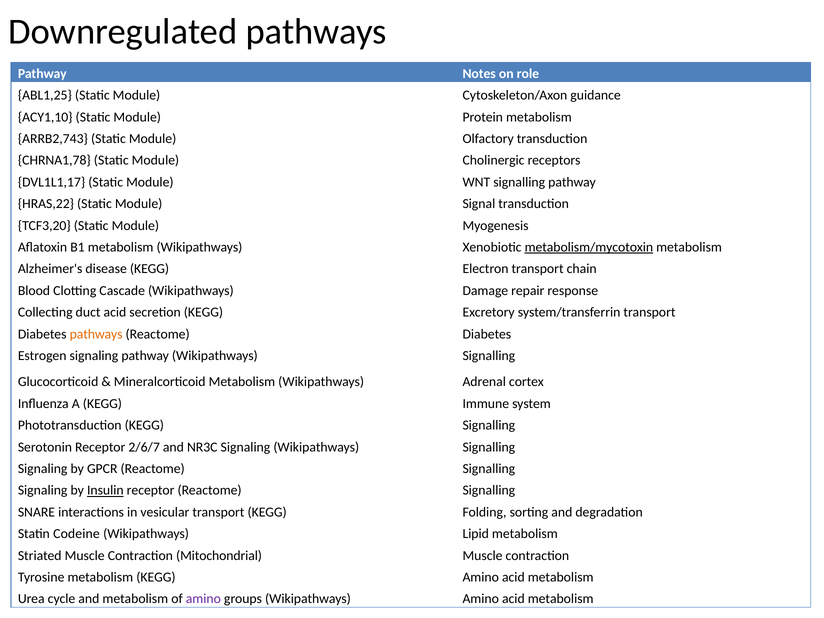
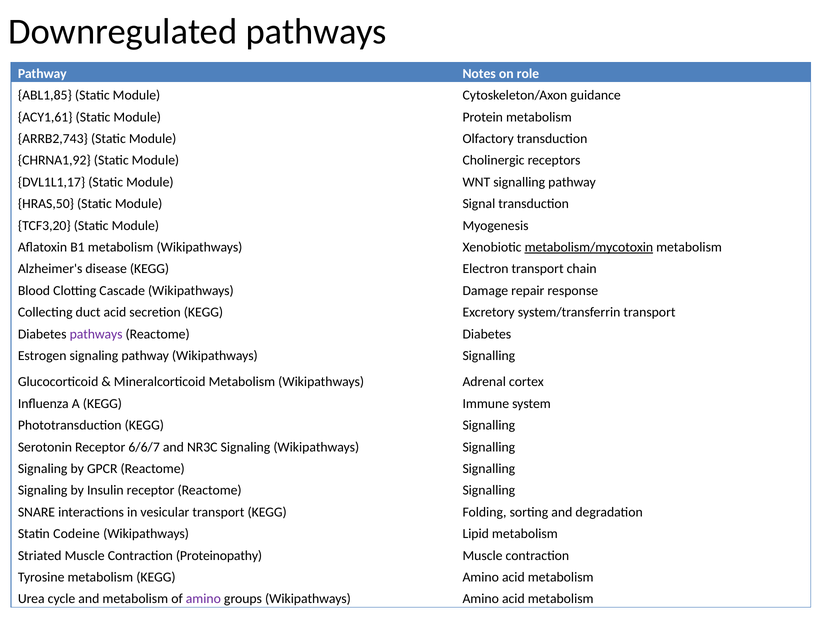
ABL1,25: ABL1,25 -> ABL1,85 (45, 95)
ACY1,10: ACY1,10 -> ACY1,61 (45, 117)
CHRNA1,78: CHRNA1,78 -> CHRNA1,92 (54, 160)
HRAS,22: HRAS,22 -> HRAS,50 (46, 204)
pathways colour: orange -> purple (96, 334)
2/6/7: 2/6/7 -> 6/6/7 (144, 447)
Insulin underline: present -> none (105, 490)
Mitochondrial: Mitochondrial -> Proteinopathy (219, 556)
